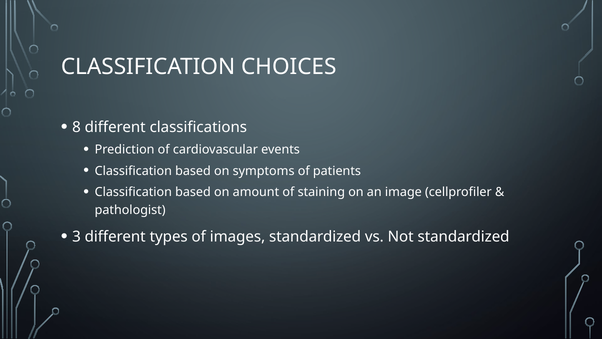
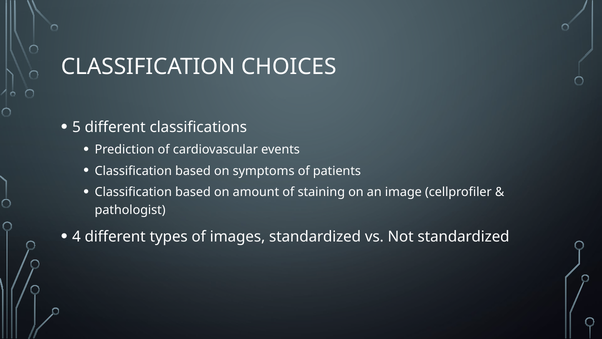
8: 8 -> 5 (76, 127)
3: 3 -> 4 (76, 237)
